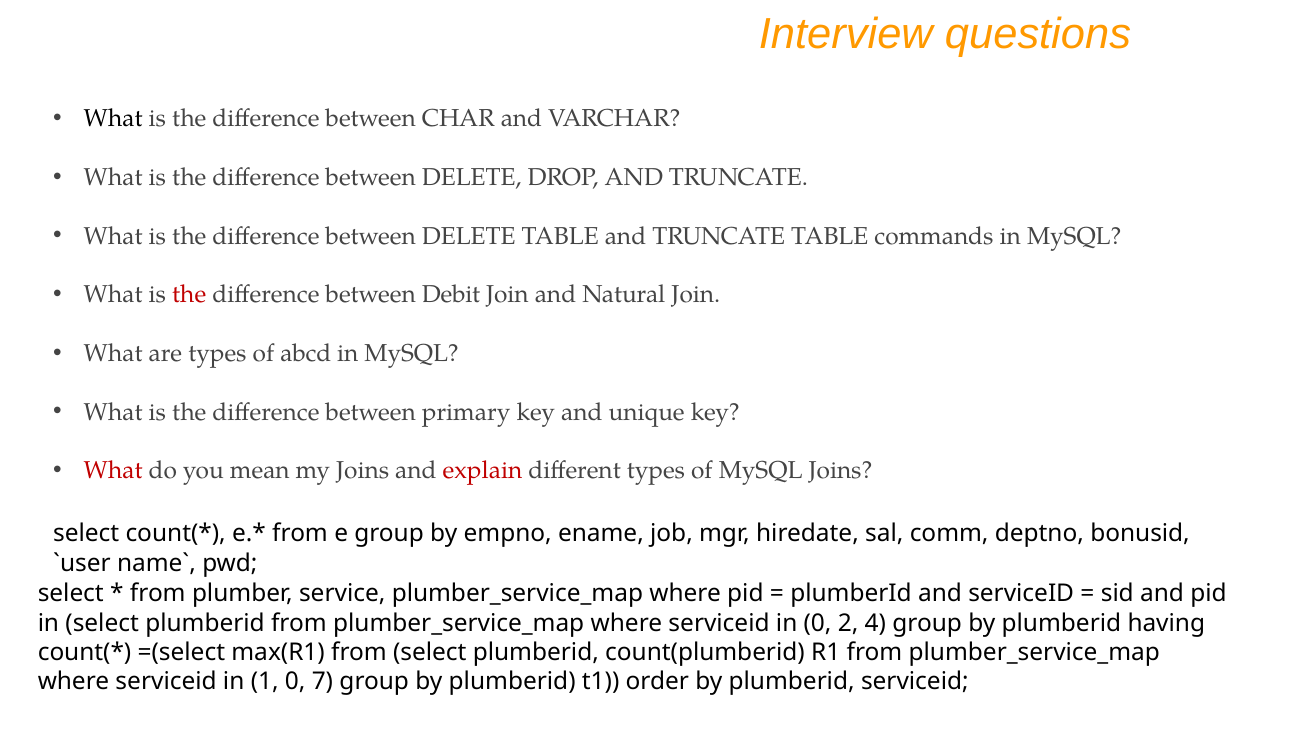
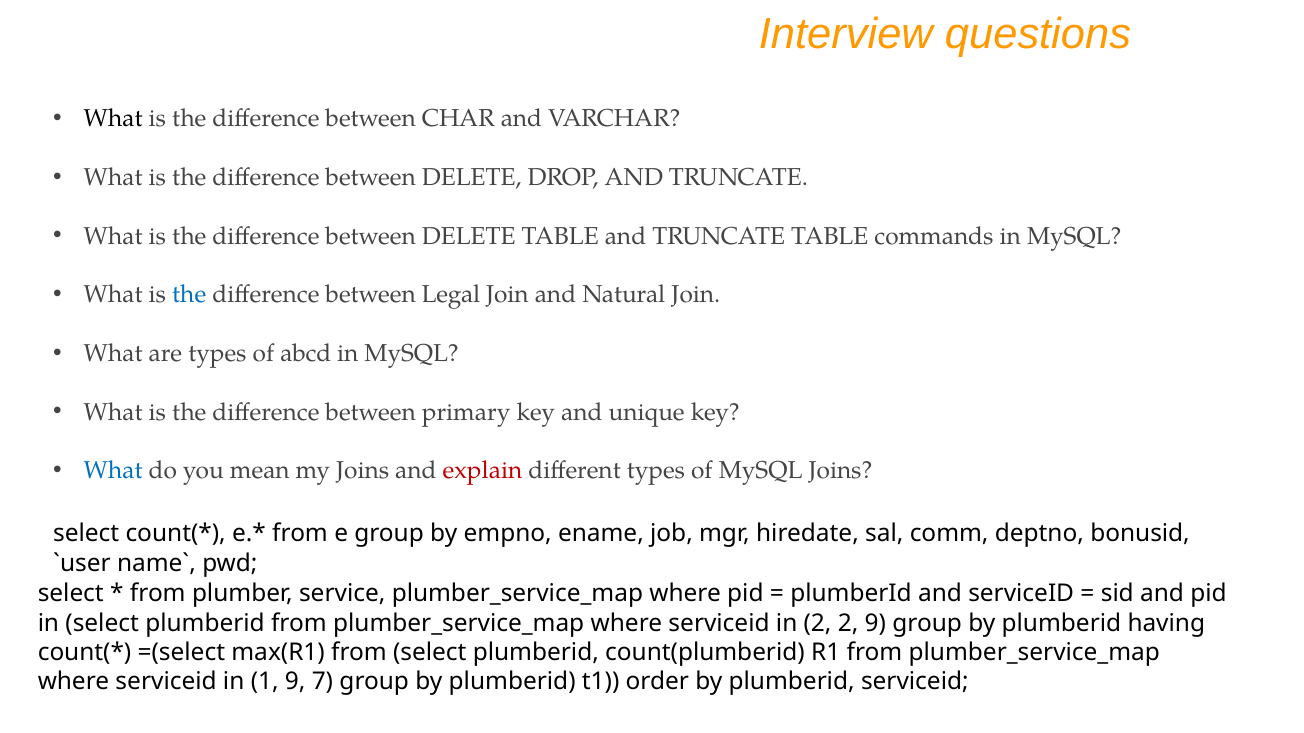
the colour: red -> blue (189, 295)
Debit: Debit -> Legal (451, 295)
What colour: red -> blue (113, 471)
in 0: 0 -> 2 (818, 624)
2 4: 4 -> 9 (875, 624)
1 0: 0 -> 9 (295, 682)
